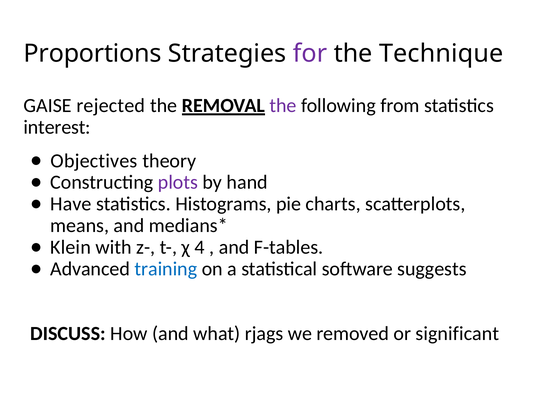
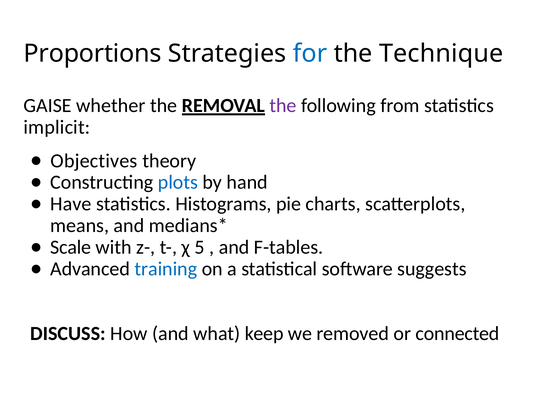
for colour: purple -> blue (310, 53)
rejected: rejected -> whether (111, 106)
interest: interest -> implicit (57, 127)
plots colour: purple -> blue (178, 183)
Klein: Klein -> Scale (71, 248)
4: 4 -> 5 (200, 248)
rjags: rjags -> keep (264, 334)
significant: significant -> connected (457, 334)
